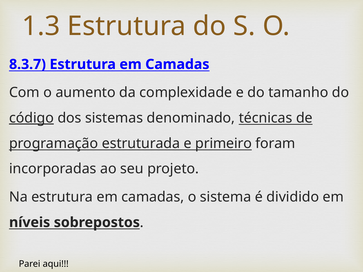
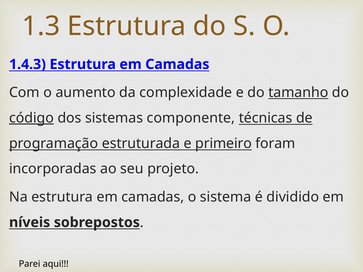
8.3.7: 8.3.7 -> 1.4.3 (28, 64)
tamanho underline: none -> present (298, 93)
denominado: denominado -> componente (191, 118)
